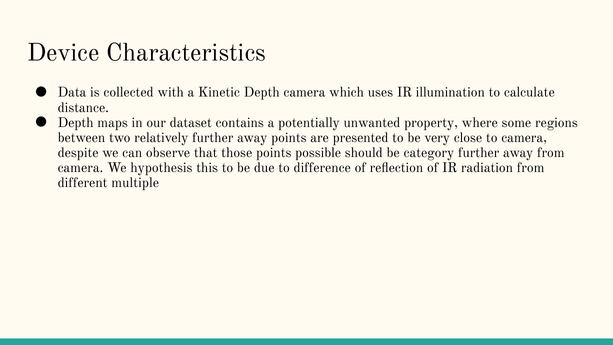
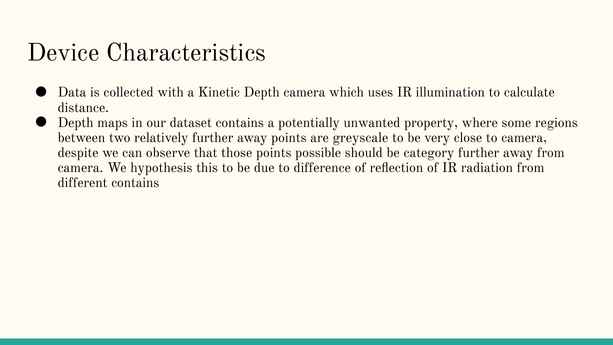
presented: presented -> greyscale (361, 137)
different multiple: multiple -> contains (135, 183)
